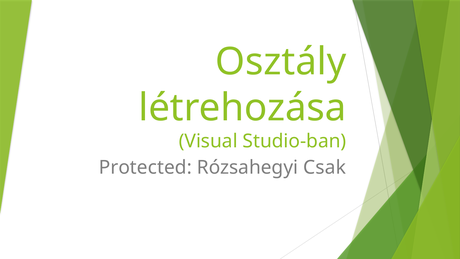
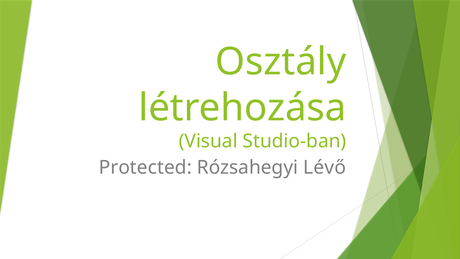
Csak: Csak -> Lévő (325, 167)
